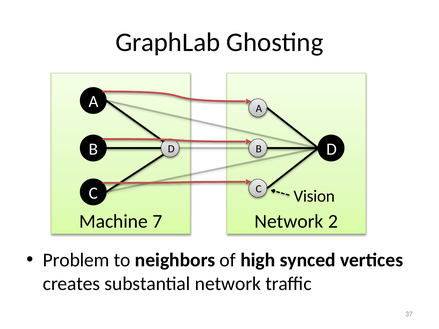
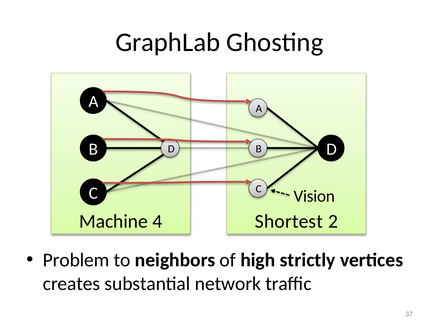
7: 7 -> 4 (157, 222)
Network: Network -> Shortest (289, 222)
synced: synced -> strictly (308, 260)
